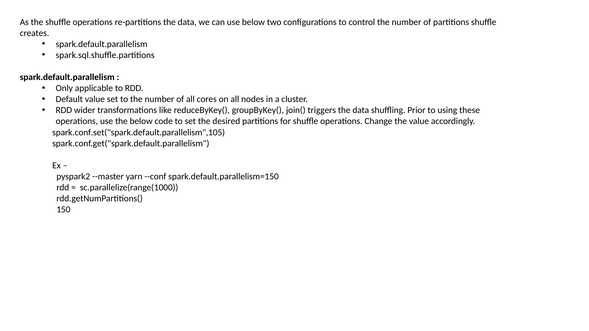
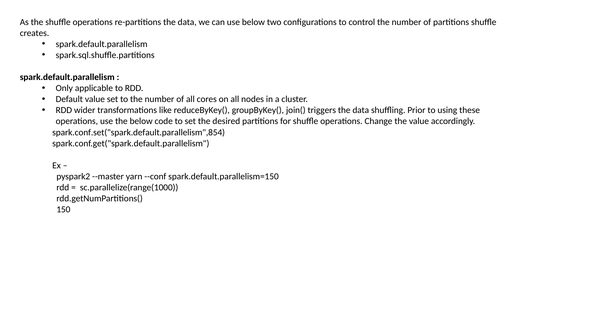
spark.conf.set("spark.default.parallelism",105: spark.conf.set("spark.default.parallelism",105 -> spark.conf.set("spark.default.parallelism",854 (139, 132)
